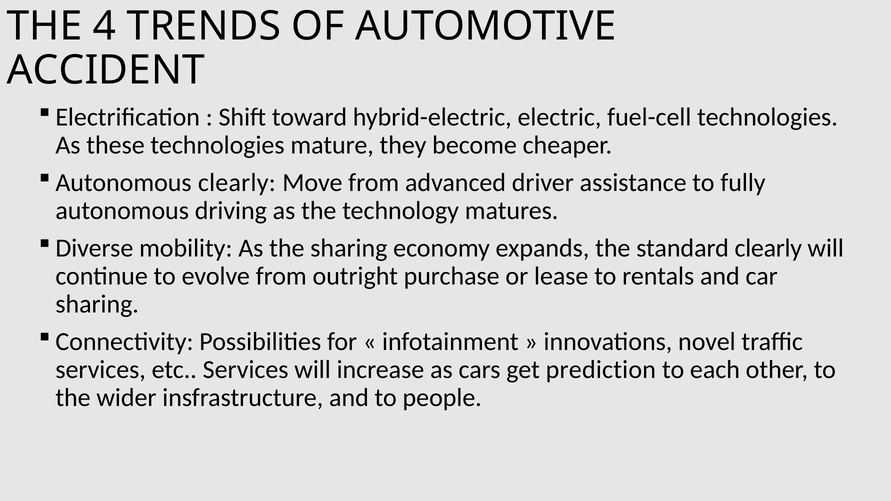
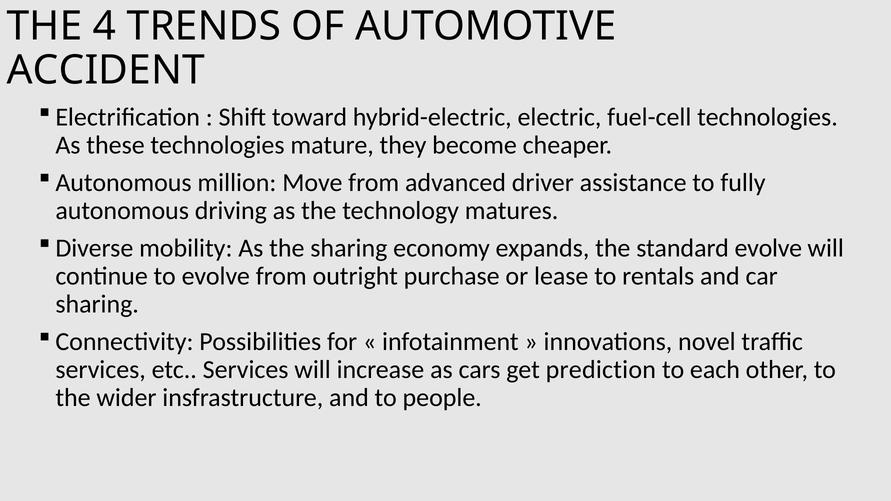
Autonomous clearly: clearly -> million (237, 183)
standard clearly: clearly -> evolve (768, 248)
